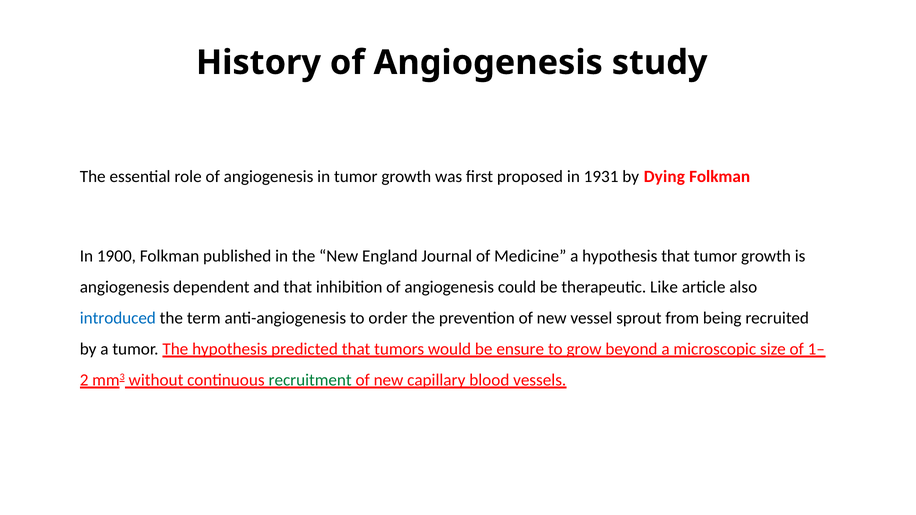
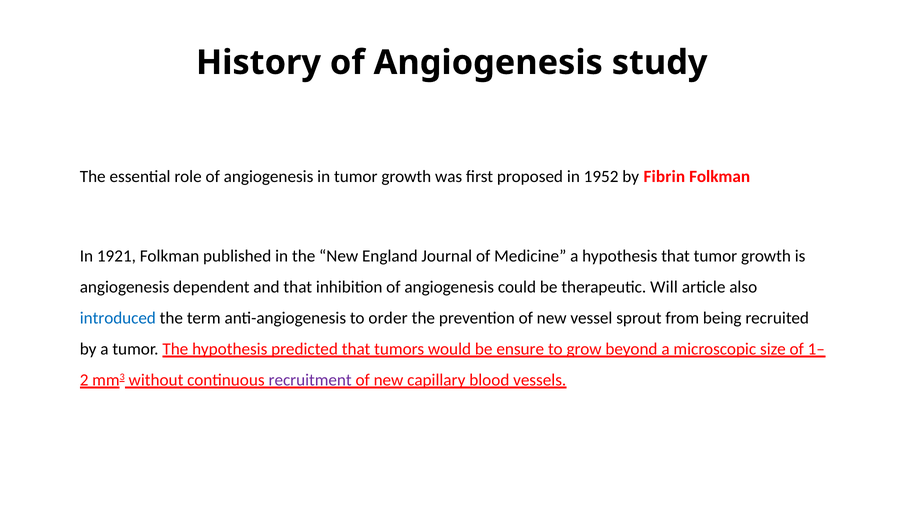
1931: 1931 -> 1952 (601, 177)
Dying: Dying -> Fibrin (664, 177)
1900: 1900 -> 1921 (116, 256)
Like: Like -> Will (664, 287)
recruitment colour: green -> purple (310, 380)
